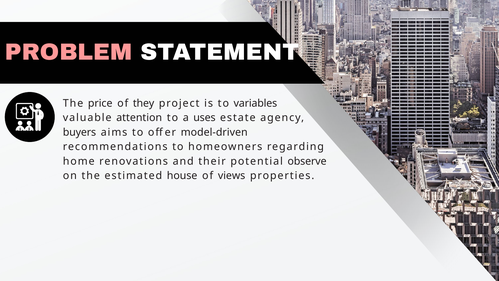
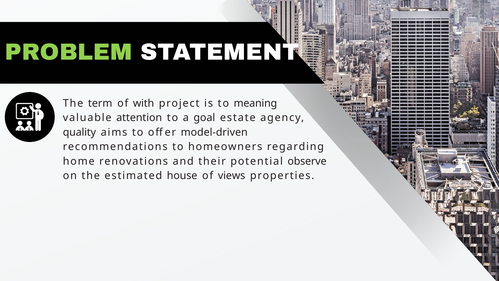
PROBLEM colour: pink -> light green (68, 52)
price: price -> term (100, 103)
they: they -> with (144, 103)
variables: variables -> meaning (255, 103)
uses: uses -> goal (204, 118)
buyers: buyers -> quality (79, 132)
